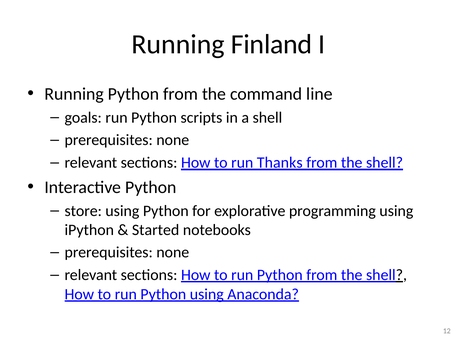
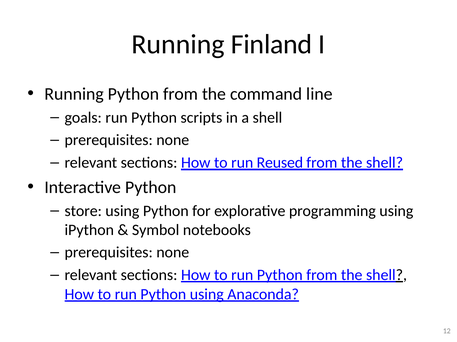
Thanks: Thanks -> Reused (280, 163)
Started: Started -> Symbol (156, 230)
